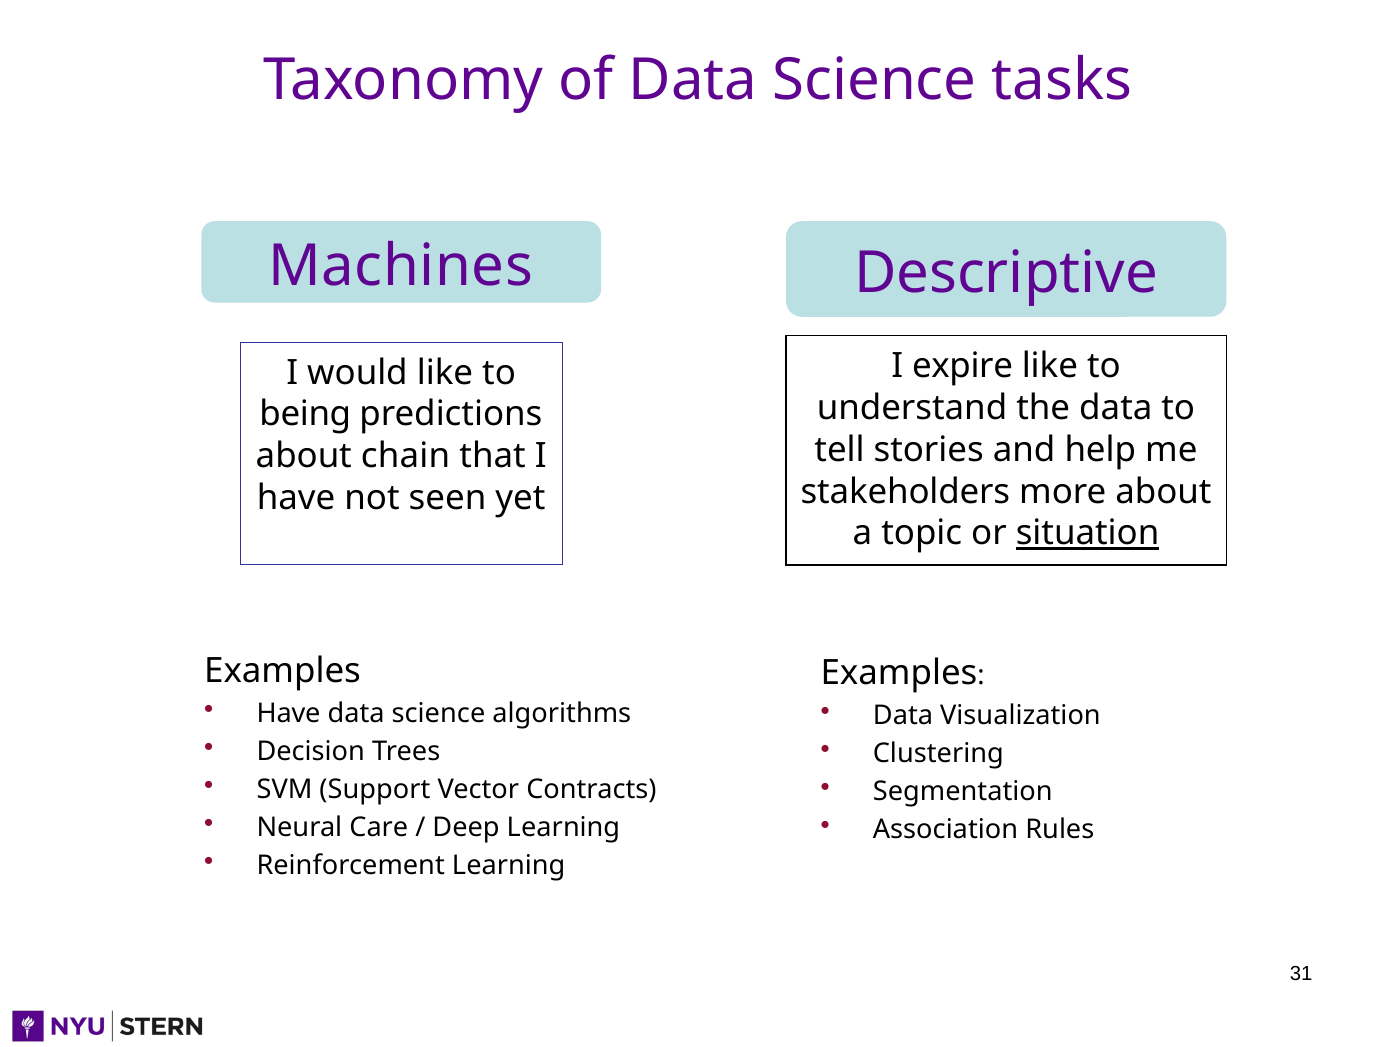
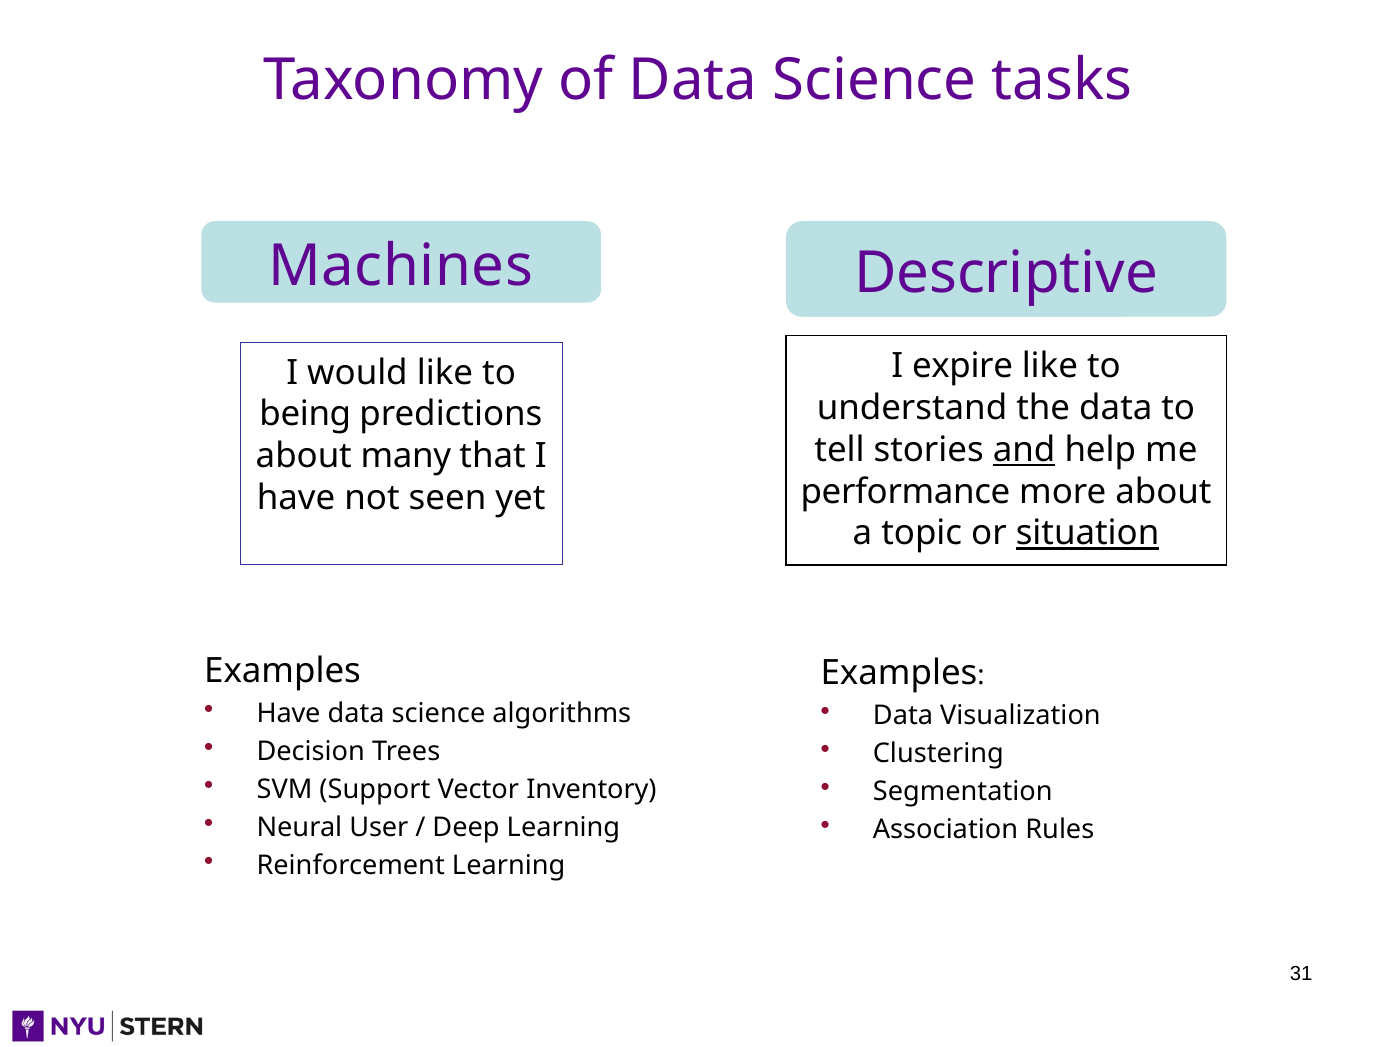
and underline: none -> present (1024, 450)
chain: chain -> many (406, 456)
stakeholders: stakeholders -> performance (905, 492)
Contracts: Contracts -> Inventory (591, 790)
Care: Care -> User (379, 828)
